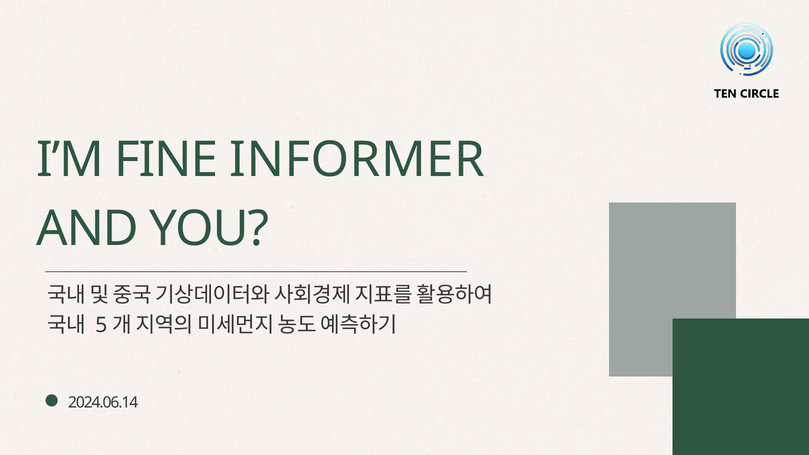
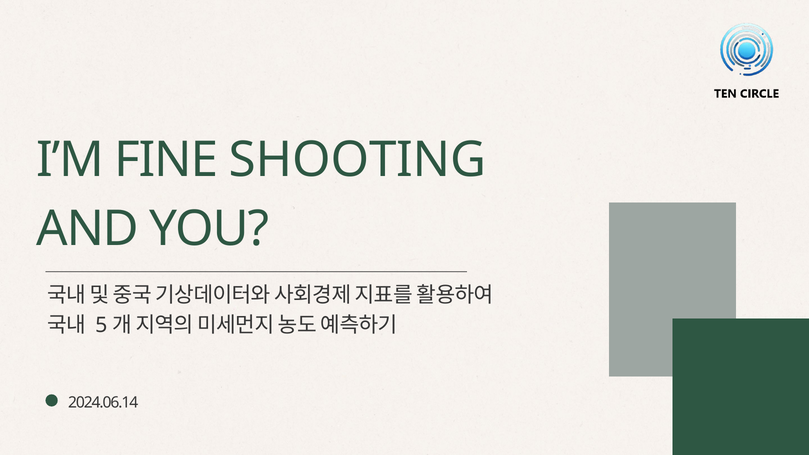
INFORMER: INFORMER -> SHOOTING (358, 160)
